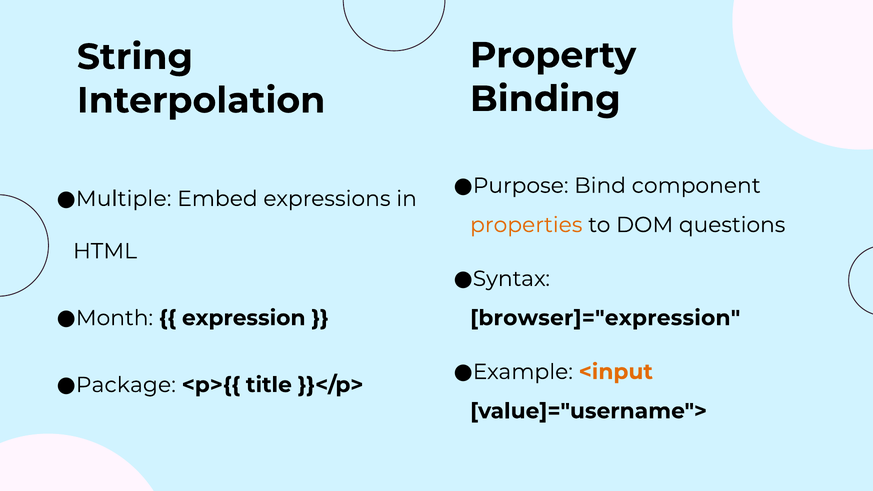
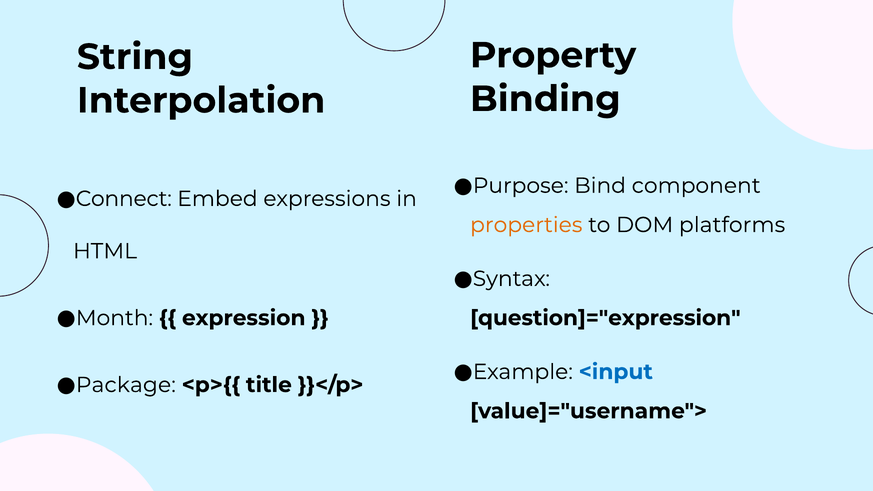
Multiple: Multiple -> Connect (124, 199)
questions: questions -> platforms (732, 225)
browser]="expression: browser]="expression -> question]="expression (605, 318)
<input colour: orange -> blue (616, 372)
